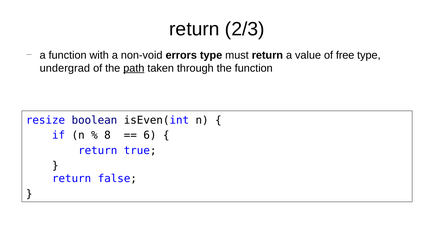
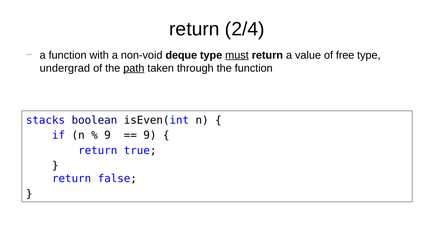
2/3: 2/3 -> 2/4 (245, 29)
errors: errors -> deque (181, 55)
must underline: none -> present (237, 55)
resize: resize -> stacks (46, 120)
8: 8 -> 9 (107, 135)
6: 6 -> 9 (150, 135)
